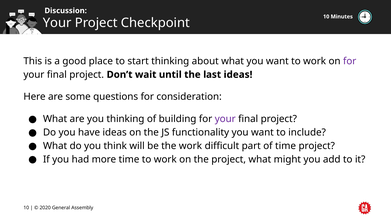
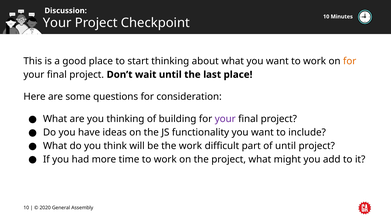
for colour: purple -> orange (350, 61)
last ideas: ideas -> place (238, 75)
of time: time -> until (286, 146)
